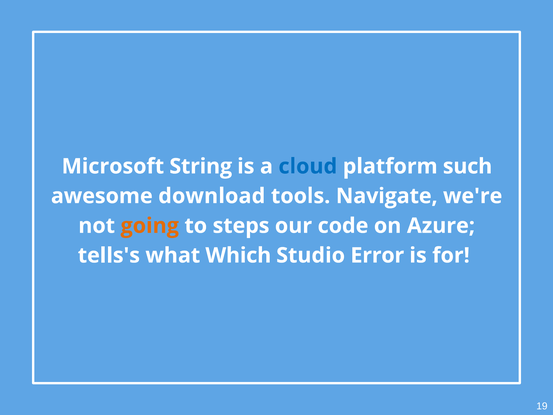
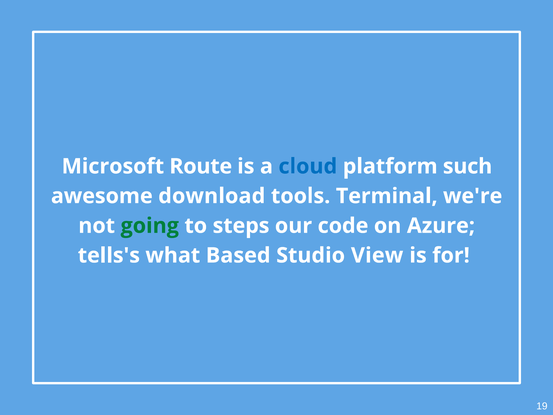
String: String -> Route (201, 166)
Navigate: Navigate -> Terminal (387, 196)
going colour: orange -> green (150, 226)
Which: Which -> Based (238, 255)
Error: Error -> View (377, 255)
